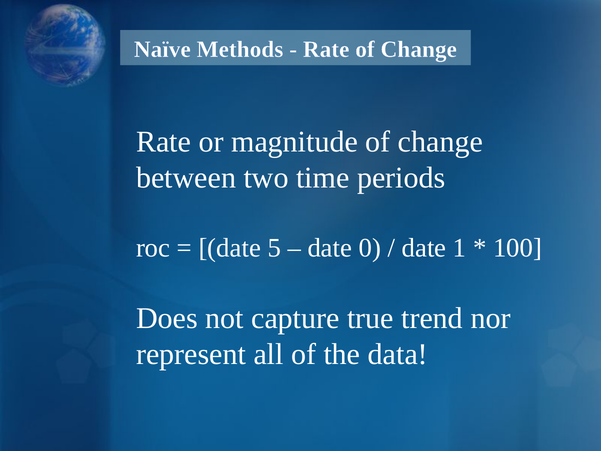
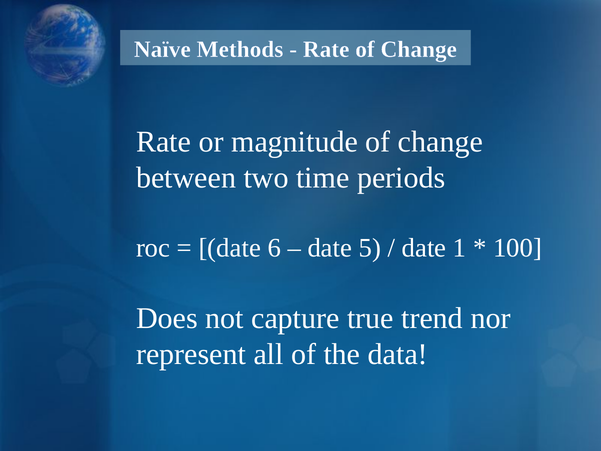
5: 5 -> 6 (274, 248)
0: 0 -> 5 (370, 248)
